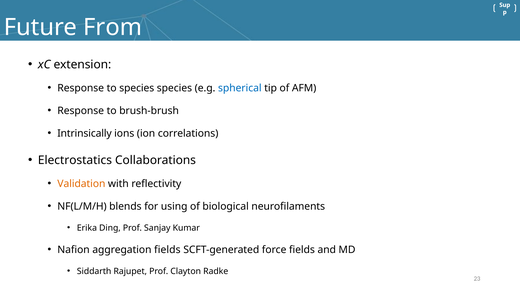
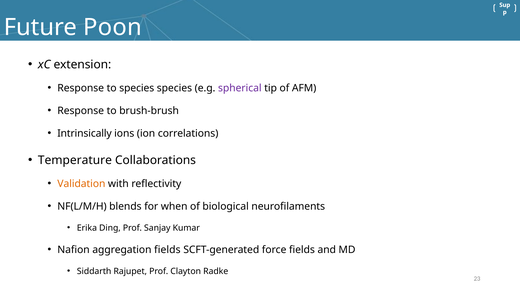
From: From -> Poon (113, 27)
spherical colour: blue -> purple (240, 88)
Electrostatics: Electrostatics -> Temperature (75, 160)
using: using -> when (174, 207)
